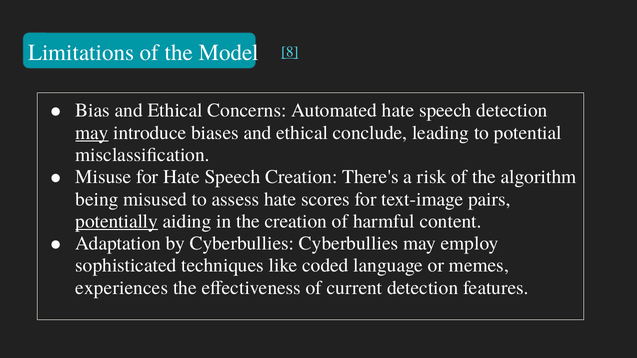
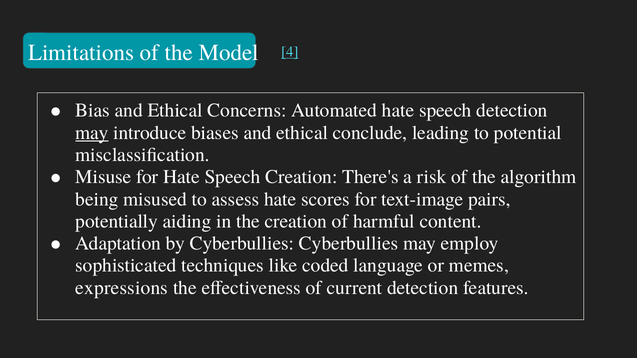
8: 8 -> 4 (290, 52)
potentially underline: present -> none (117, 221)
experiences: experiences -> expressions (122, 288)
